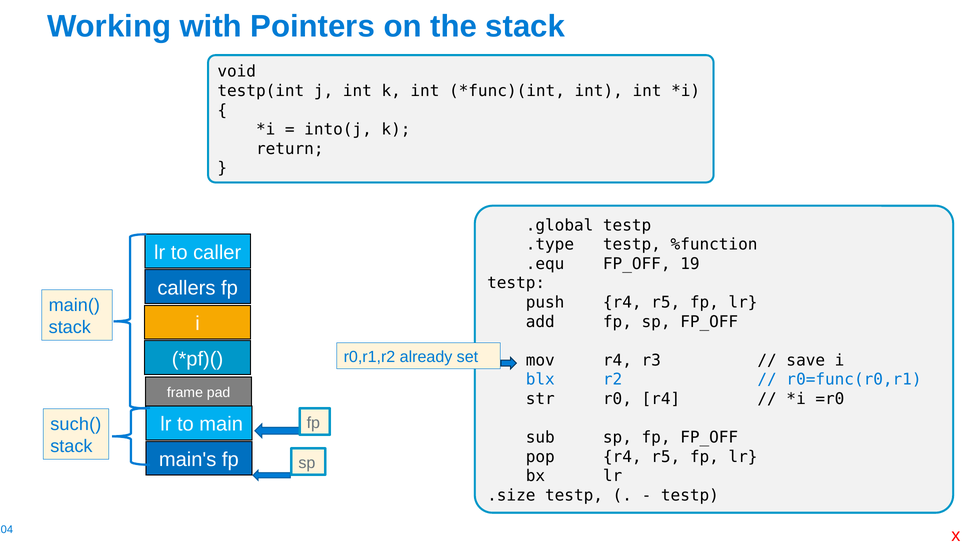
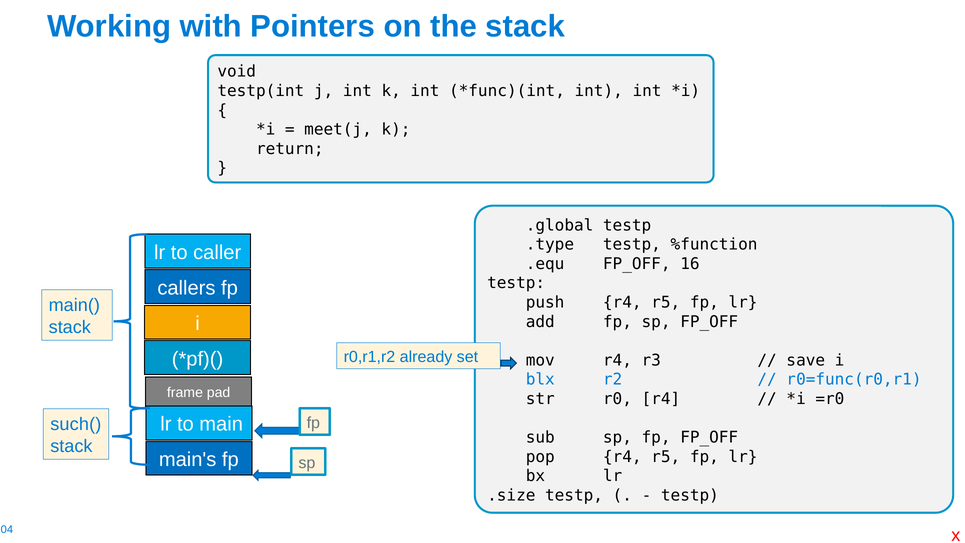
into(j: into(j -> meet(j (338, 129)
19: 19 -> 16 (690, 264)
